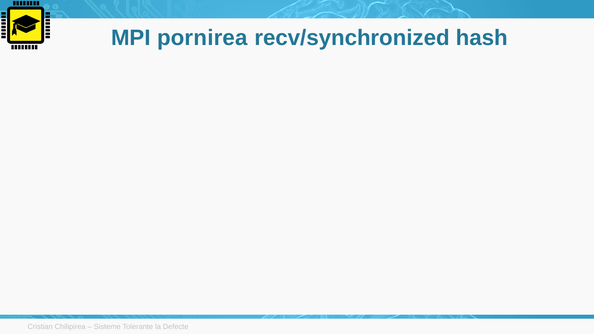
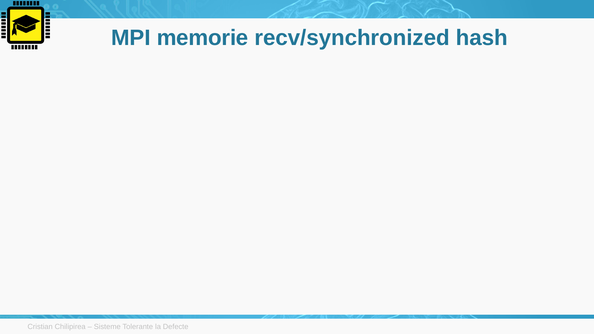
pornirea: pornirea -> memorie (203, 38)
